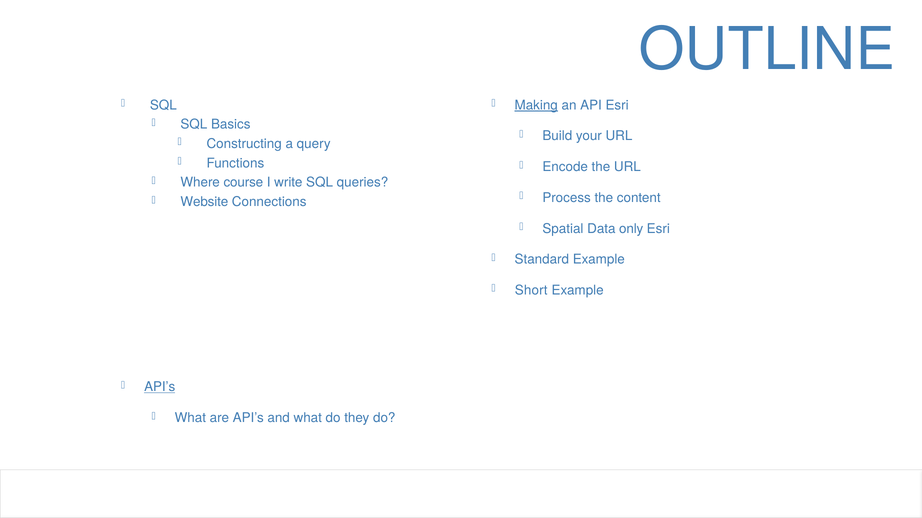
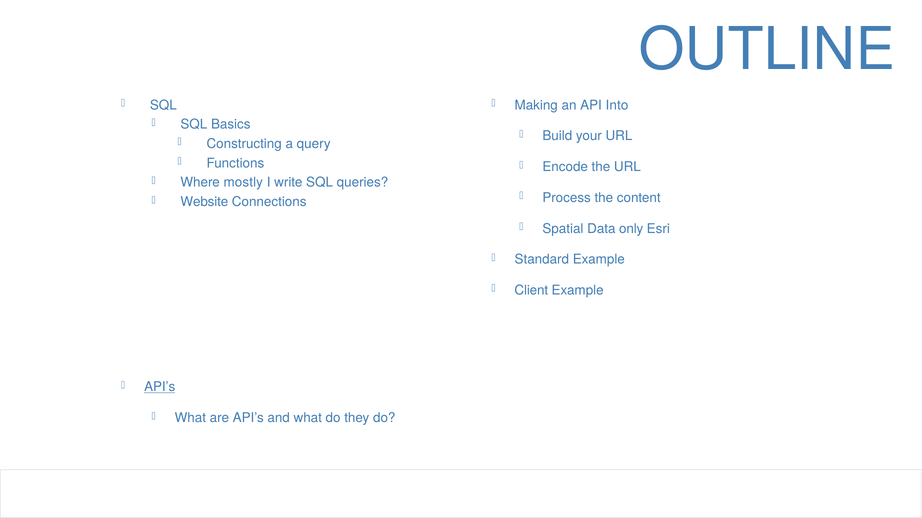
Making underline: present -> none (536, 105)
API Esri: Esri -> Into (617, 105)
course: course -> mostly (243, 183)
Short: Short -> Client (531, 291)
